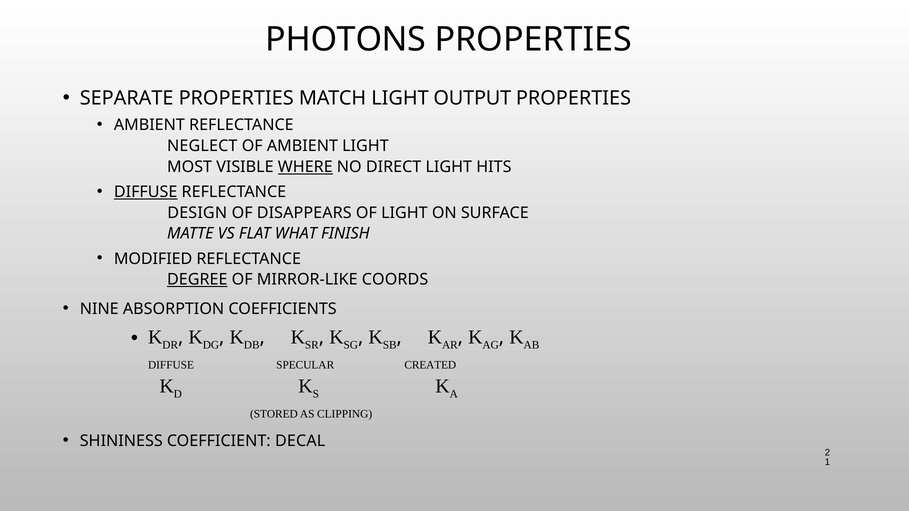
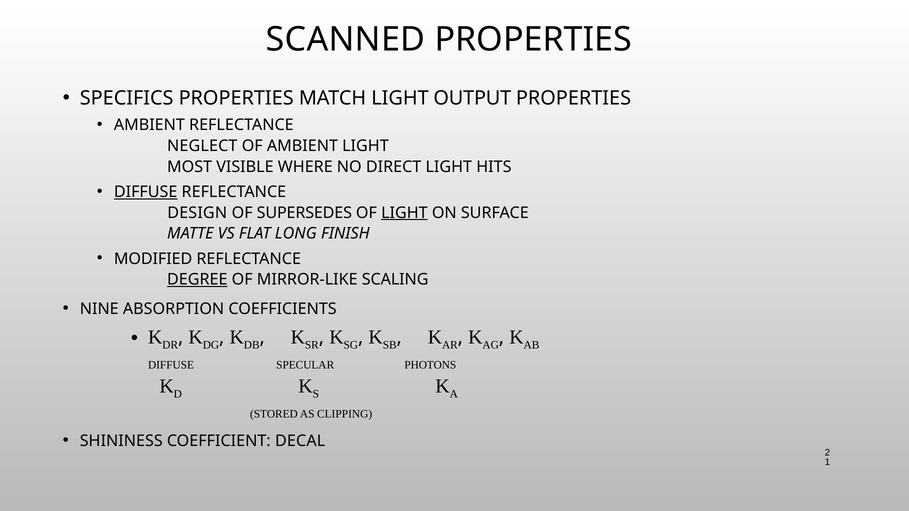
PHOTONS: PHOTONS -> SCANNED (345, 40)
SEPARATE: SEPARATE -> SPECIFICS (127, 98)
WHERE underline: present -> none (305, 167)
DISAPPEARS: DISAPPEARS -> SUPERSEDES (304, 213)
LIGHT underline: none -> present (404, 213)
WHAT: WHAT -> LONG (296, 234)
COORDS: COORDS -> SCALING (395, 280)
CREATED: CREATED -> PHOTONS (430, 365)
